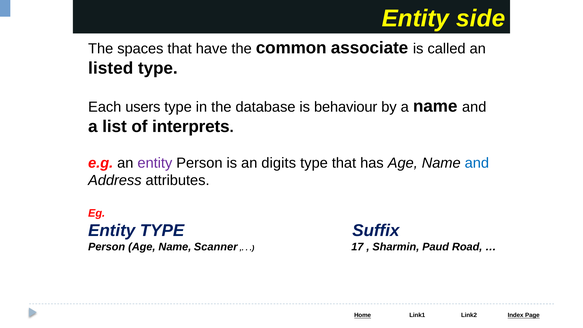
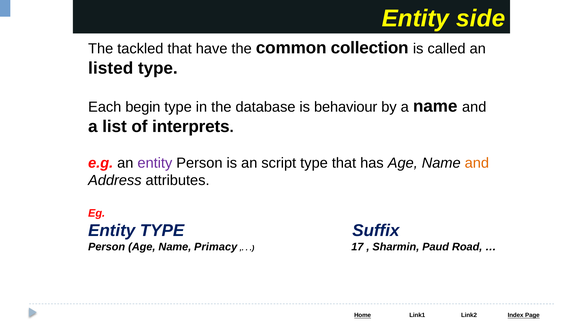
spaces: spaces -> tackled (140, 49)
associate: associate -> collection (370, 48)
users: users -> begin (143, 107)
digits: digits -> script (279, 163)
and colour: blue -> orange (477, 163)
Scanner: Scanner -> Primacy (216, 247)
